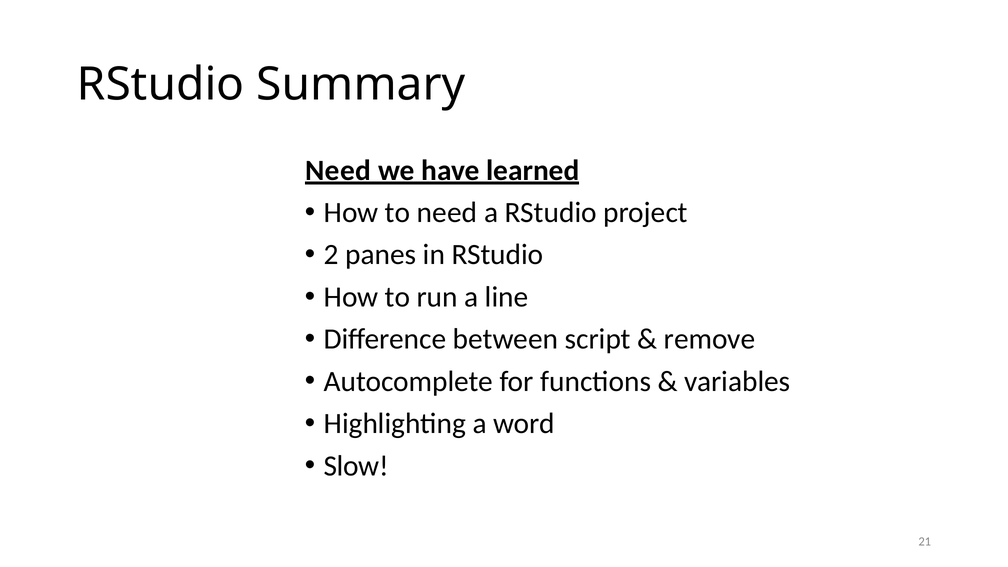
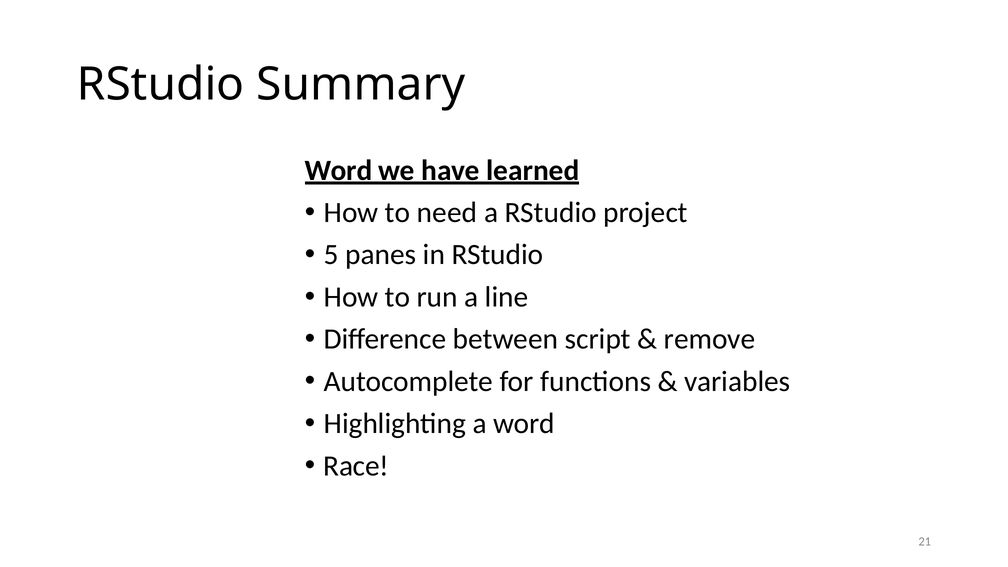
Need: Need -> Word (338, 170)
2: 2 -> 5 (331, 255)
Slow: Slow -> Race (356, 466)
